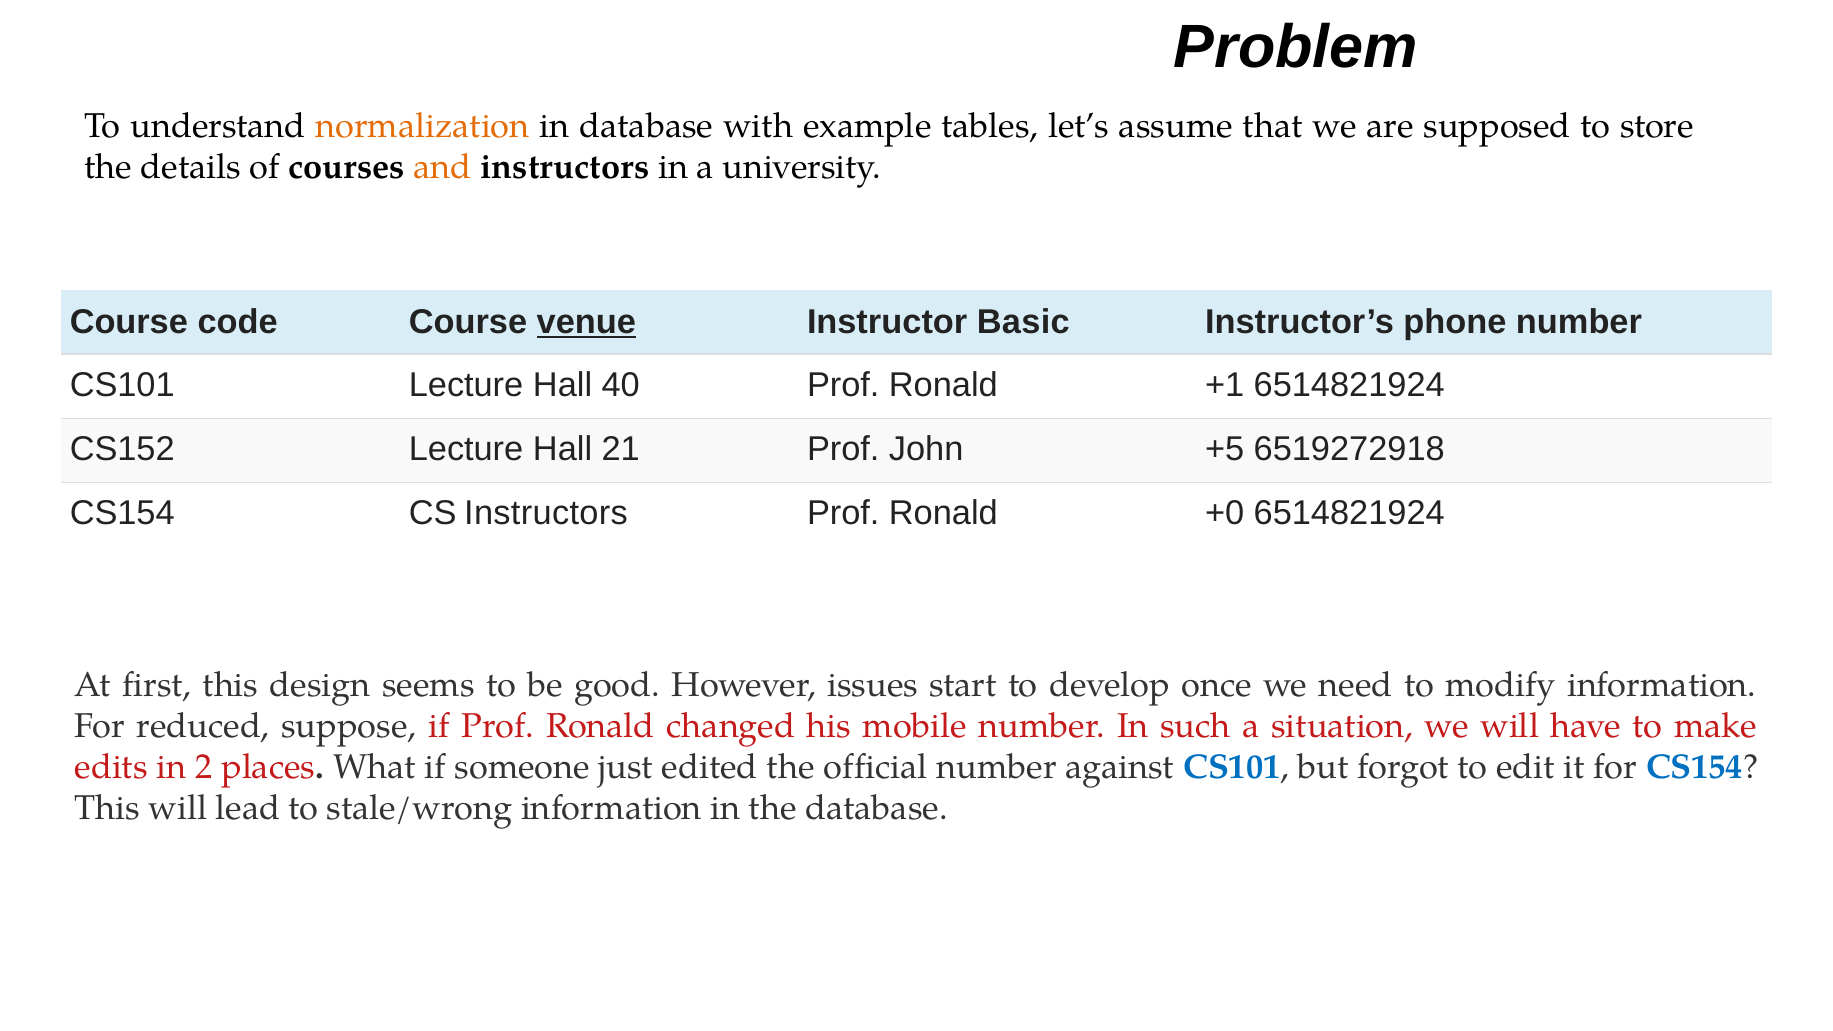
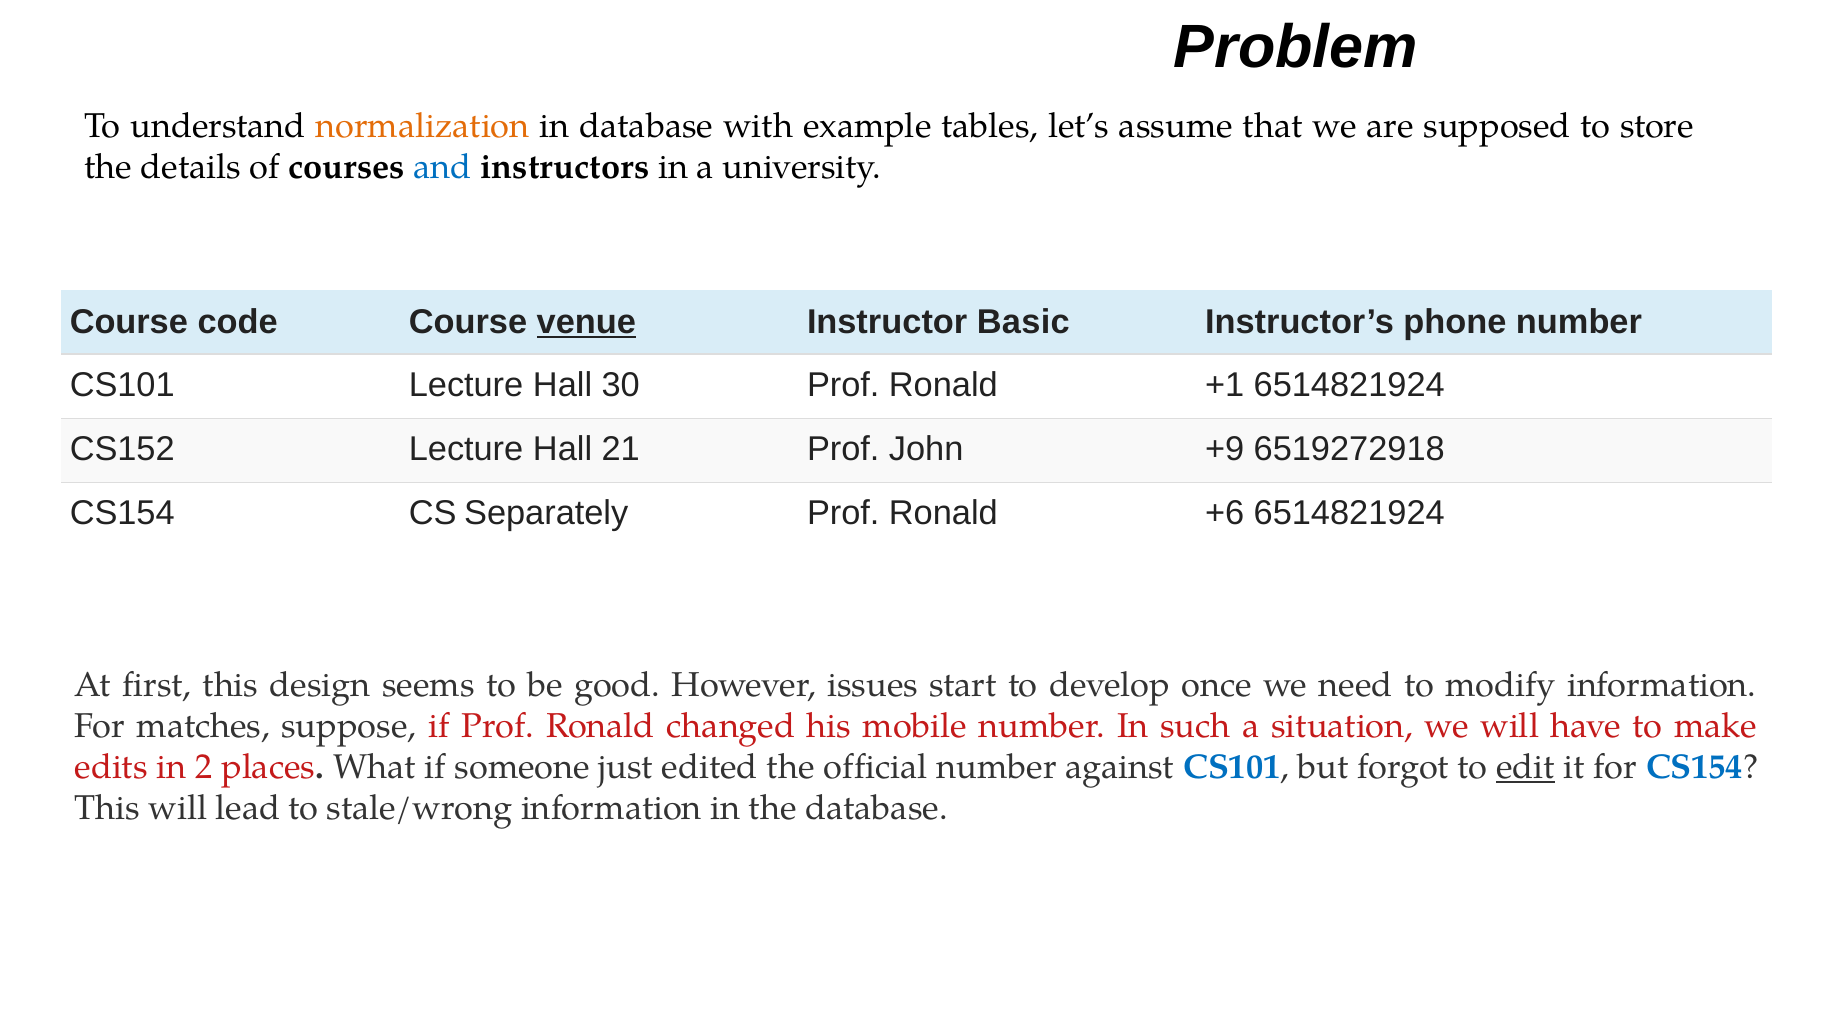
and colour: orange -> blue (443, 168)
40: 40 -> 30 (621, 385)
+5: +5 -> +9 (1225, 450)
CS Instructors: Instructors -> Separately (546, 514)
+0: +0 -> +6 (1225, 514)
reduced: reduced -> matches (203, 726)
edit underline: none -> present (1525, 767)
